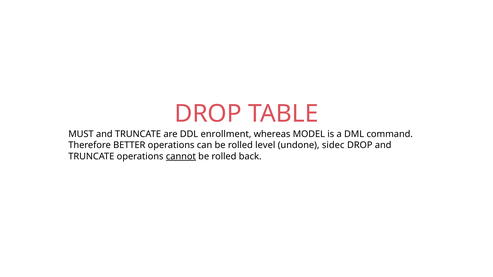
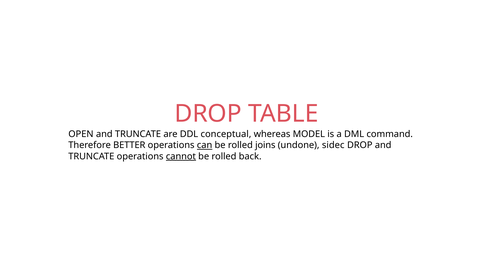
MUST: MUST -> OPEN (81, 134)
enrollment: enrollment -> conceptual (226, 134)
can underline: none -> present (205, 145)
level: level -> joins (265, 145)
